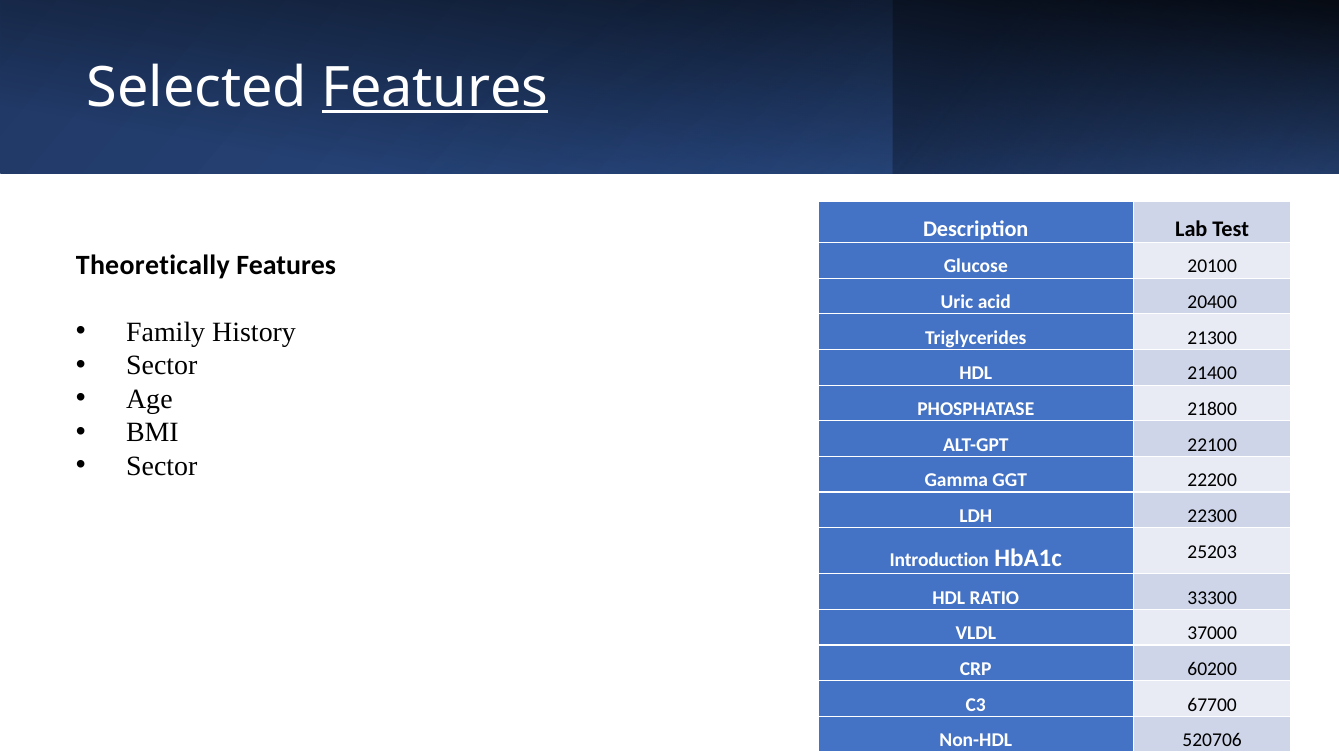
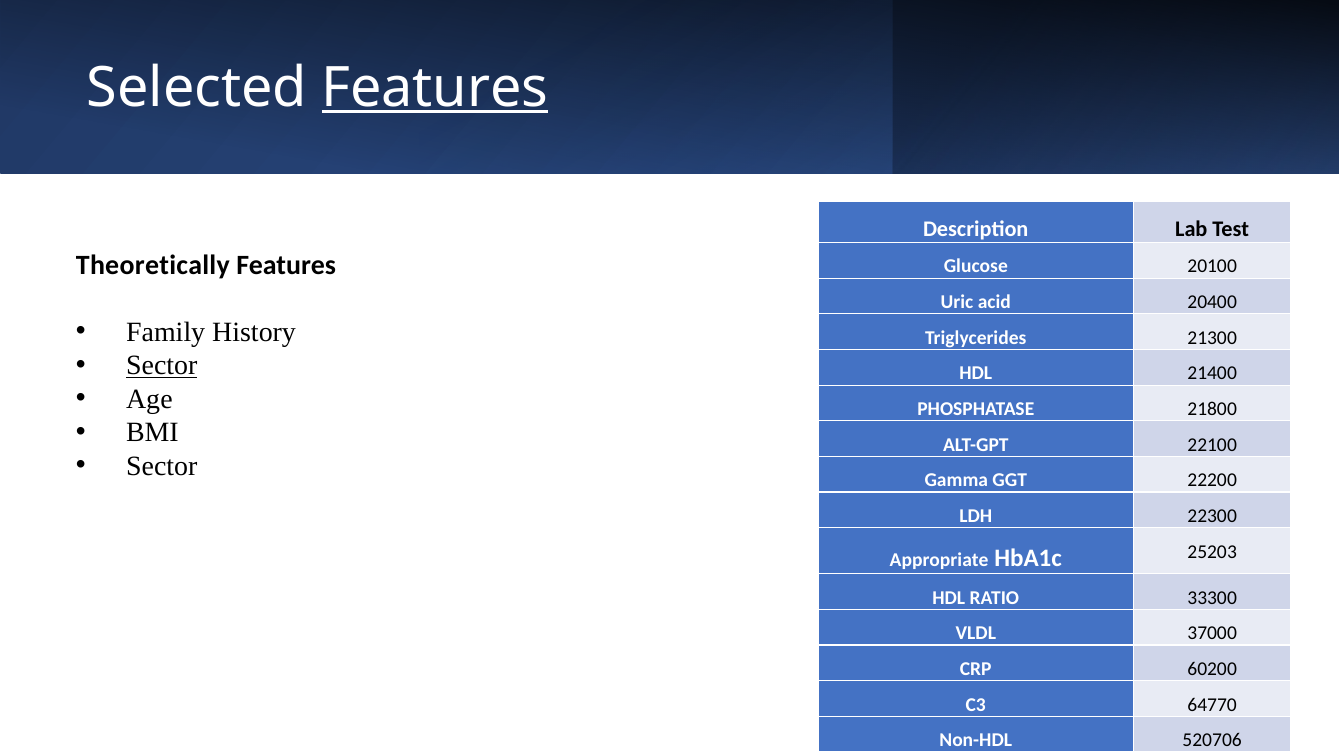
Sector underline: none -> present (162, 366)
Introduction: Introduction -> Appropriate (939, 561)
67700: 67700 -> 64770 (1212, 705)
